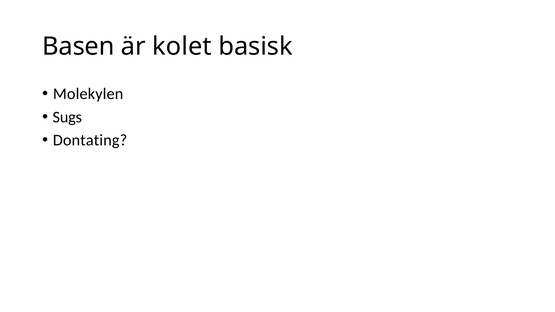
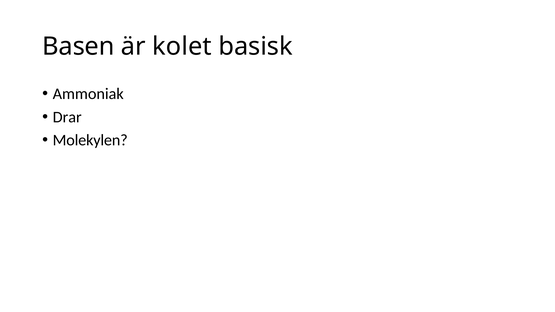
Molekylen: Molekylen -> Ammoniak (88, 94)
Sugs: Sugs -> Drar (67, 117)
Dontating: Dontating -> Molekylen (90, 140)
